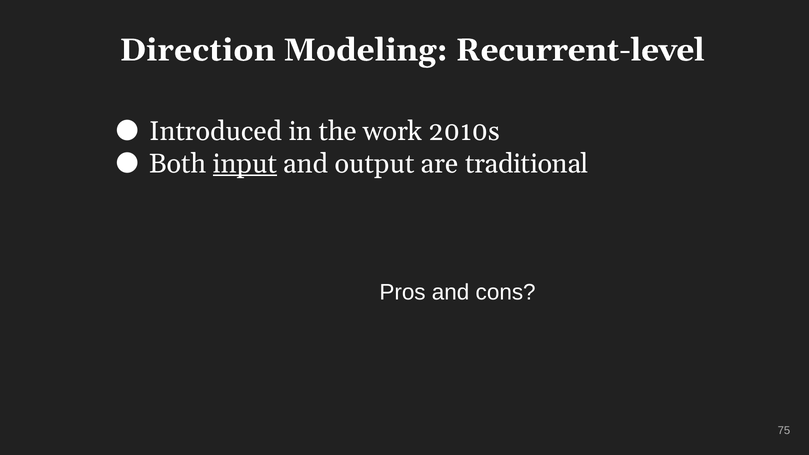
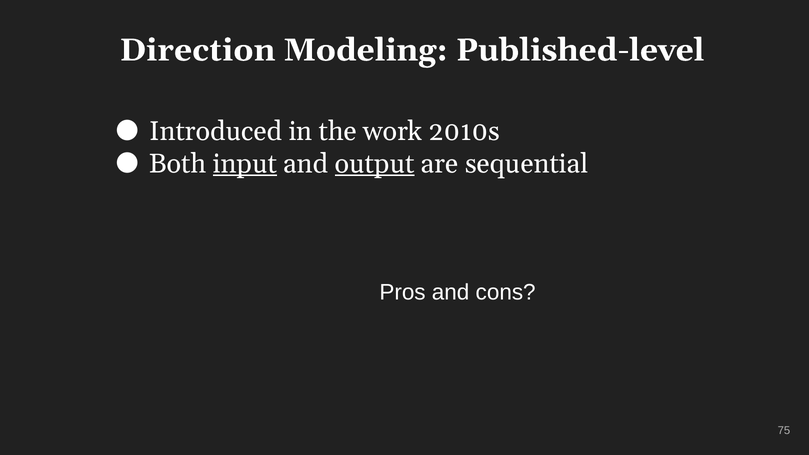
Recurrent-level: Recurrent-level -> Published-level (580, 50)
output underline: none -> present (375, 164)
traditional: traditional -> sequential (527, 164)
